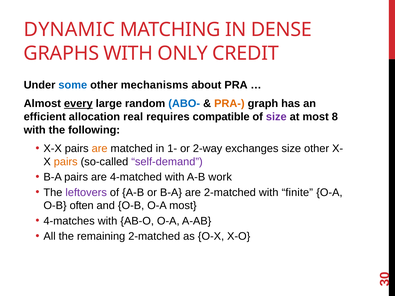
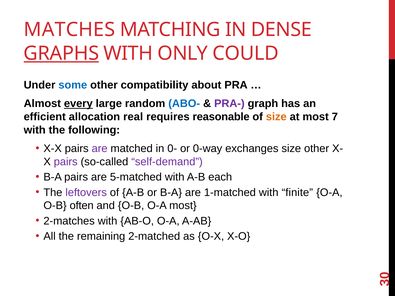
DYNAMIC: DYNAMIC -> MATCHES (69, 30)
GRAPHS underline: none -> present (61, 53)
CREDIT: CREDIT -> COULD (245, 53)
mechanisms: mechanisms -> compatibility (155, 85)
PRA- colour: orange -> purple (229, 104)
compatible: compatible -> reasonable (221, 117)
size colour: purple -> orange (276, 117)
8: 8 -> 7 (335, 117)
are colour: orange -> purple (100, 149)
1-: 1- -> 0- (172, 149)
2-way: 2-way -> 0-way (208, 149)
pairs colour: orange -> purple (66, 162)
4-matched: 4-matched -> 5-matched (136, 177)
work: work -> each (220, 177)
are 2-matched: 2-matched -> 1-matched (230, 193)
4-matches: 4-matches -> 2-matches (69, 221)
